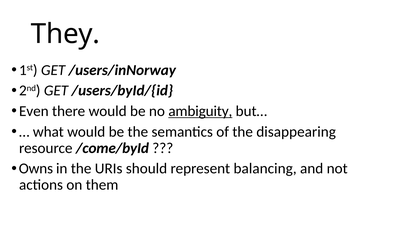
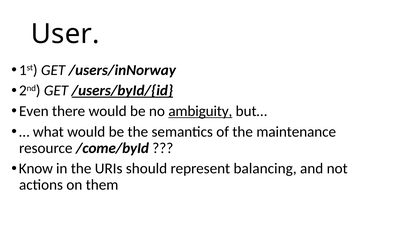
They: They -> User (65, 34)
/users/byId/{id underline: none -> present (122, 91)
disappearing: disappearing -> maintenance (296, 132)
Owns: Owns -> Know (36, 169)
